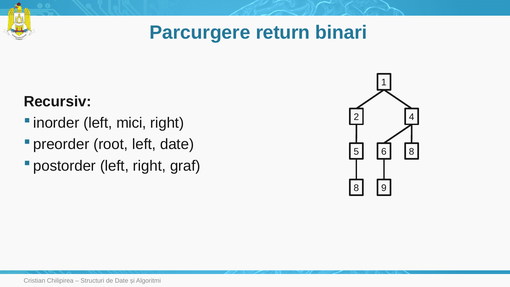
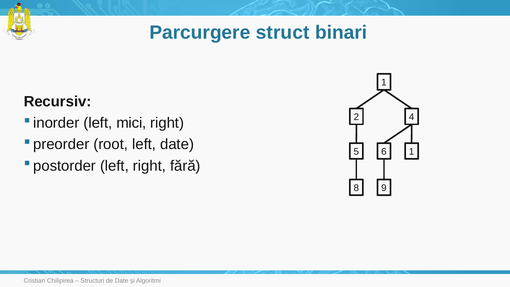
return: return -> struct (283, 32)
6 8: 8 -> 1 (412, 152)
graf: graf -> fără (185, 166)
